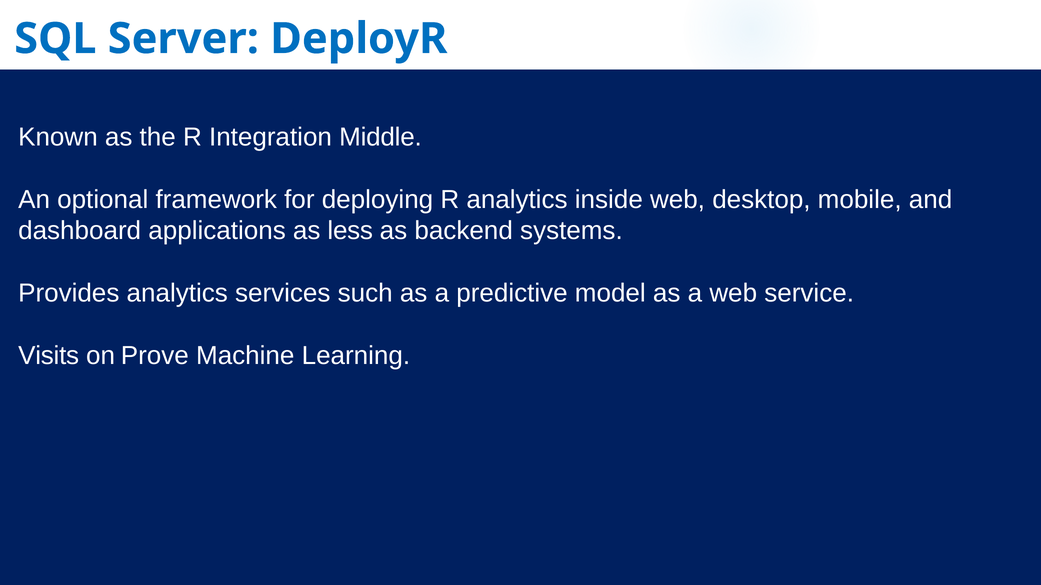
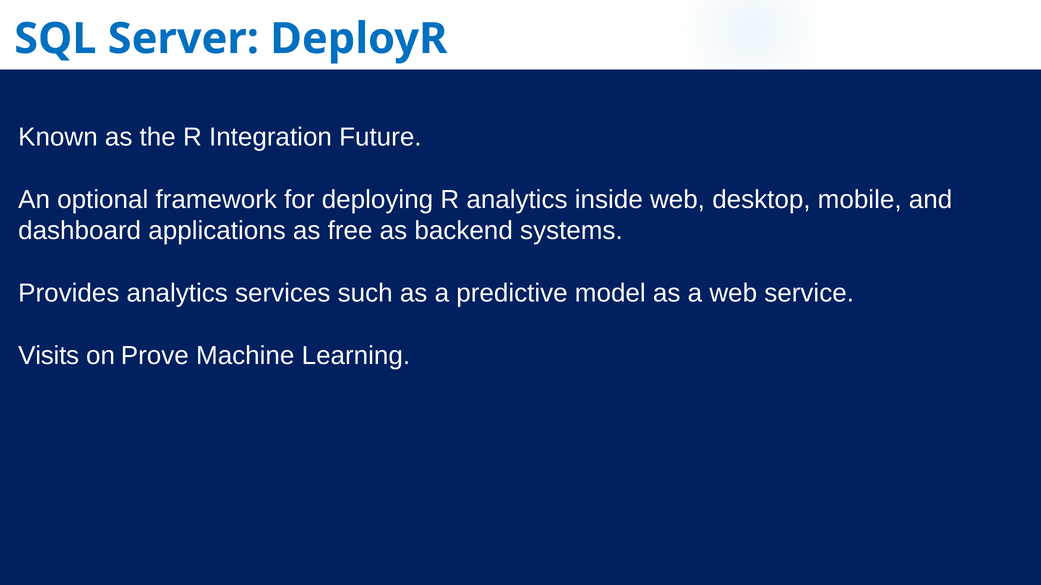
Middle: Middle -> Future (380, 137)
less: less -> free (350, 231)
